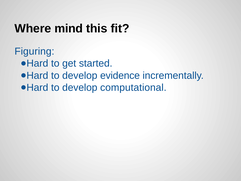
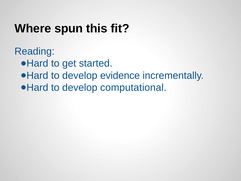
mind: mind -> spun (69, 29)
Figuring: Figuring -> Reading (35, 51)
